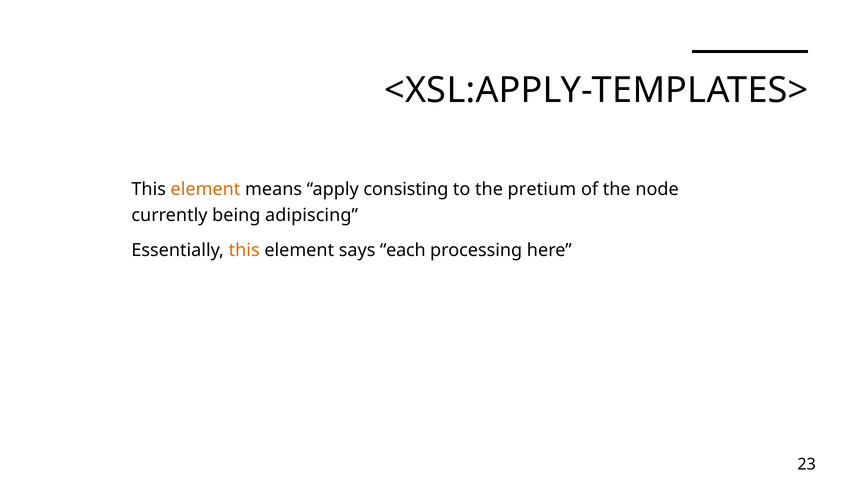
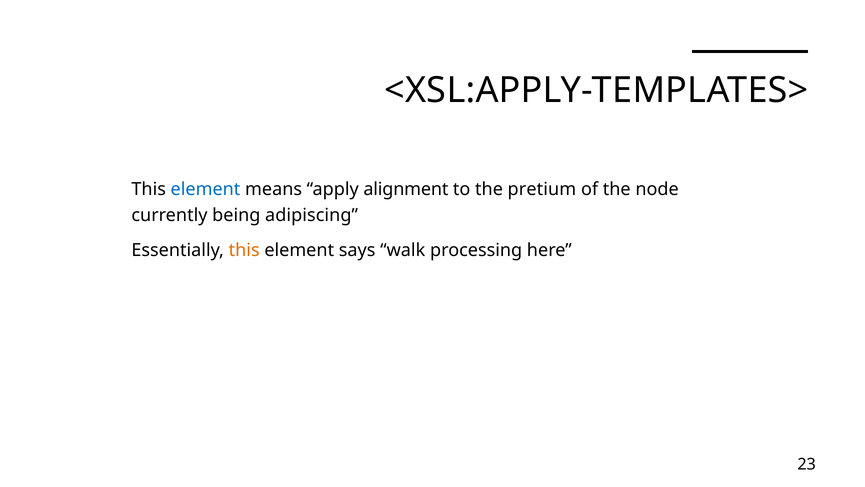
element colour: orange -> blue (205, 189)
consisting: consisting -> alignment (406, 189)
each: each -> walk (403, 250)
